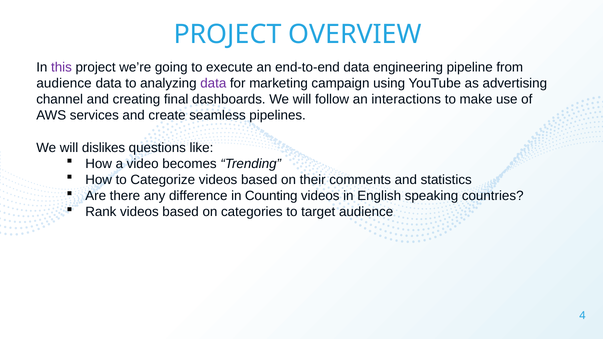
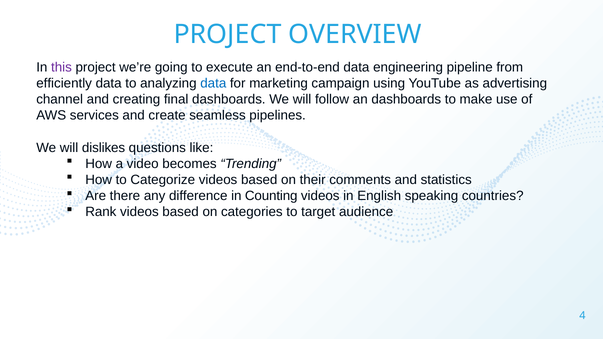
audience: audience -> efficiently (64, 83)
data colour: purple -> blue (213, 83)
an interactions: interactions -> dashboards (406, 100)
